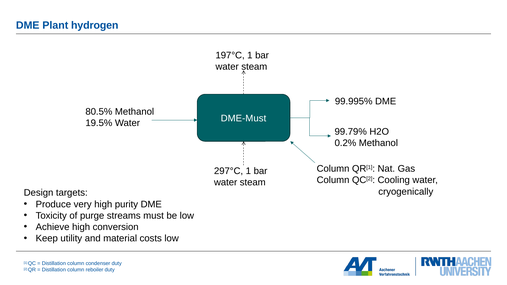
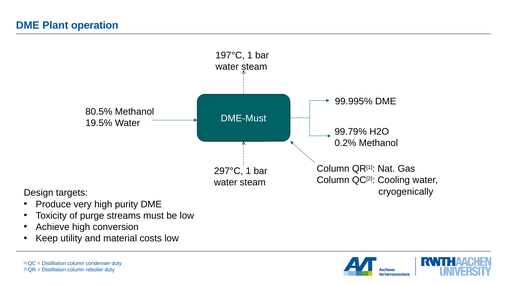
hydrogen: hydrogen -> operation (95, 25)
